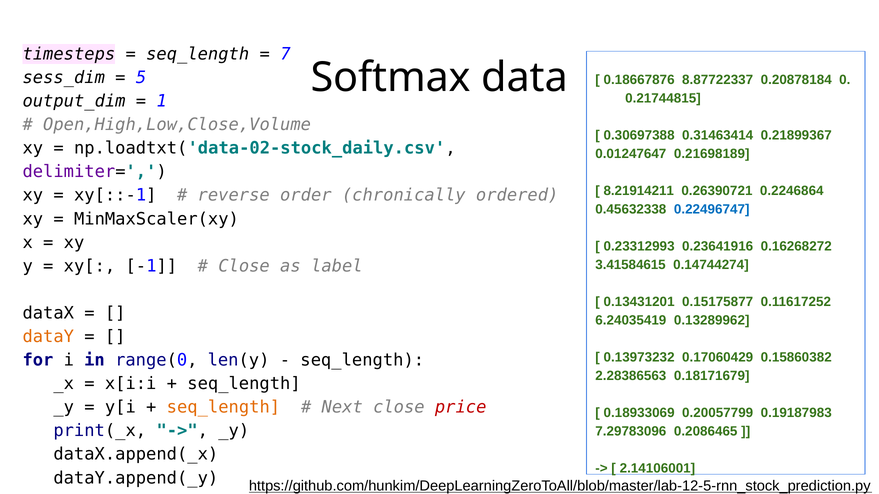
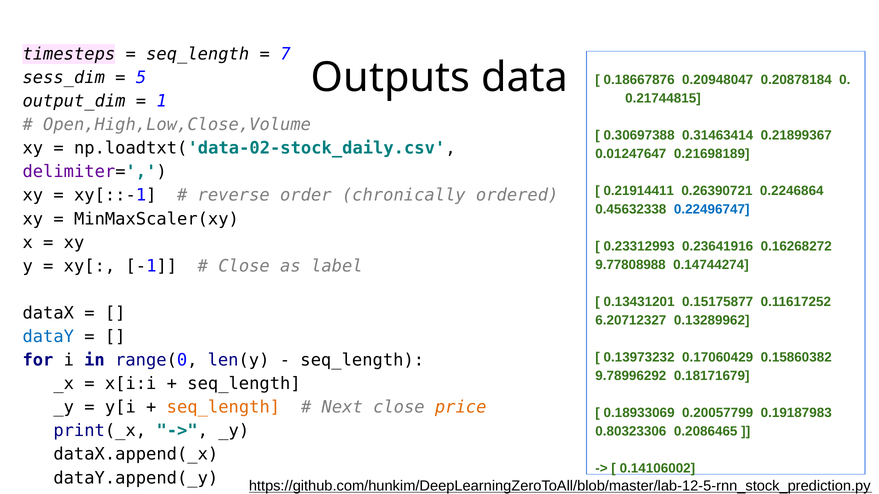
Softmax: Softmax -> Outputs (391, 78)
8.87722337: 8.87722337 -> 0.20948047 (718, 80)
8.21914211: 8.21914211 -> 0.21914411 (639, 191)
3.41584615: 3.41584615 -> 9.77808988 (631, 265)
6.24035419: 6.24035419 -> 6.20712327 (631, 321)
dataY colour: orange -> blue (48, 337)
2.28386563: 2.28386563 -> 9.78996292 (631, 376)
price colour: red -> orange (461, 408)
7.29783096: 7.29783096 -> 0.80323306 (631, 432)
2.14106001: 2.14106001 -> 0.14106002 (657, 469)
